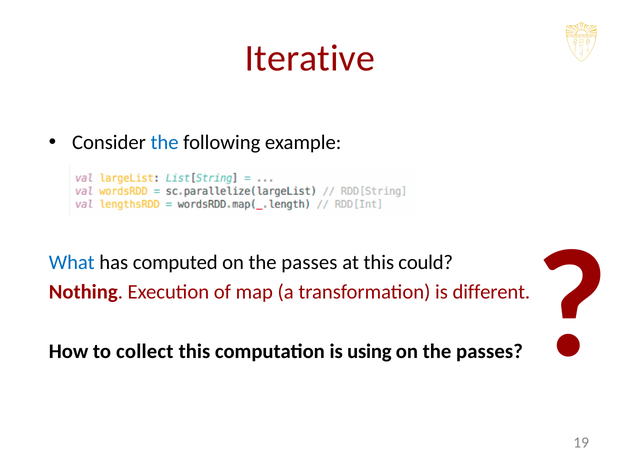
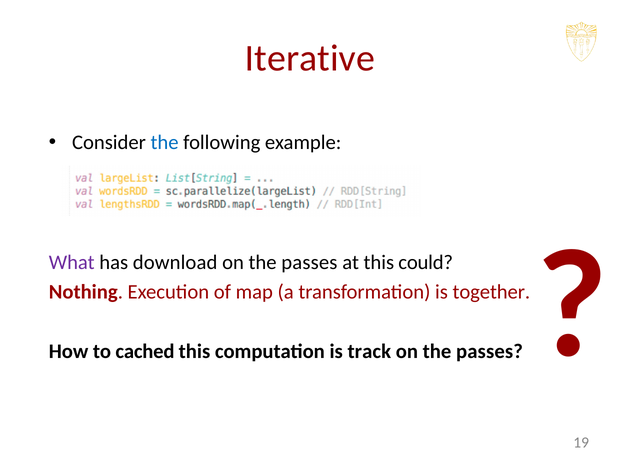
What colour: blue -> purple (72, 262)
computed: computed -> download (175, 262)
different: different -> together (491, 292)
collect: collect -> cached (145, 351)
using: using -> track (369, 351)
